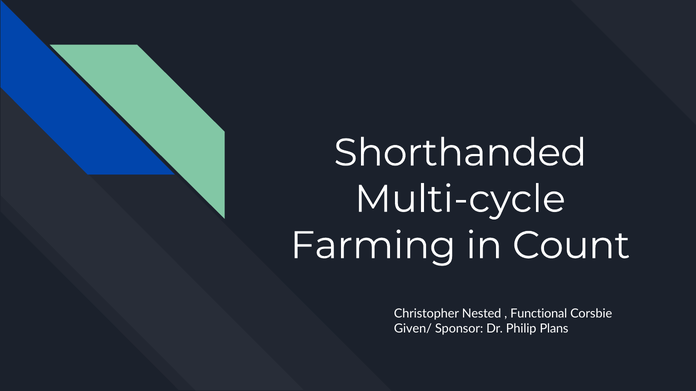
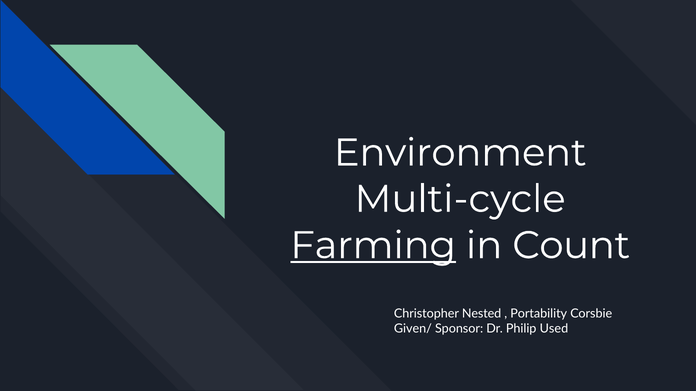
Shorthanded: Shorthanded -> Environment (460, 153)
Farming underline: none -> present (373, 246)
Functional: Functional -> Portability (539, 314)
Plans: Plans -> Used (554, 329)
